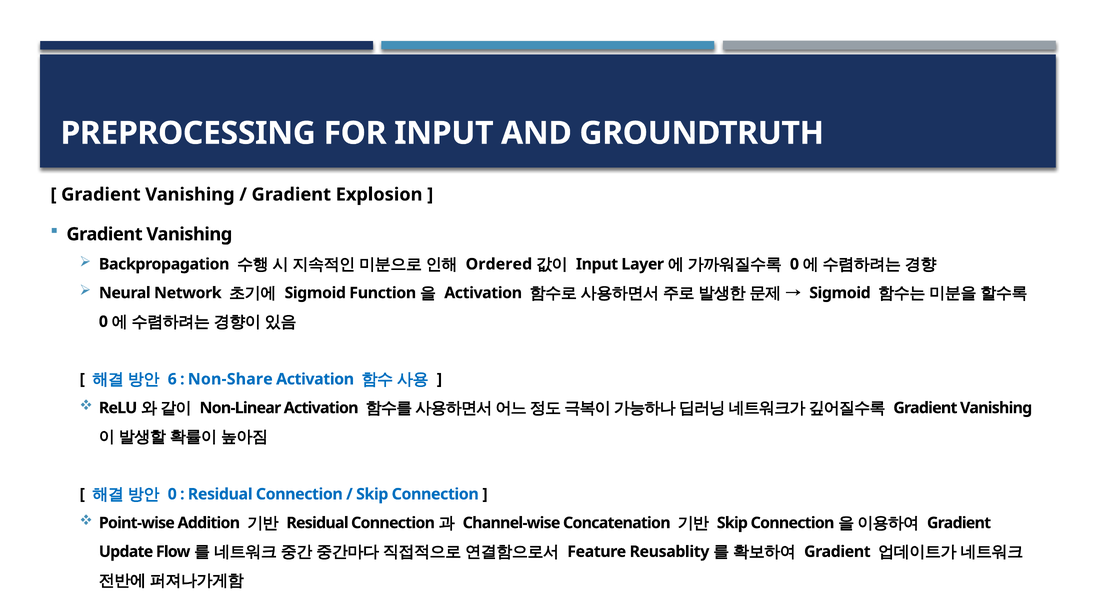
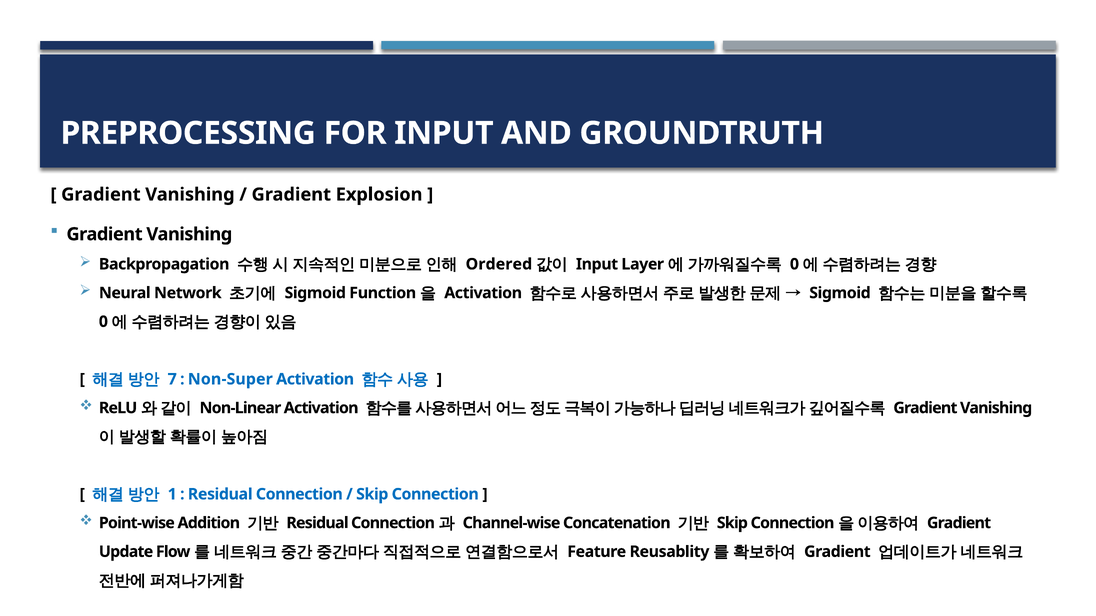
6: 6 -> 7 (172, 379)
Non-Share: Non-Share -> Non-Super (230, 379)
0: 0 -> 1 (172, 495)
